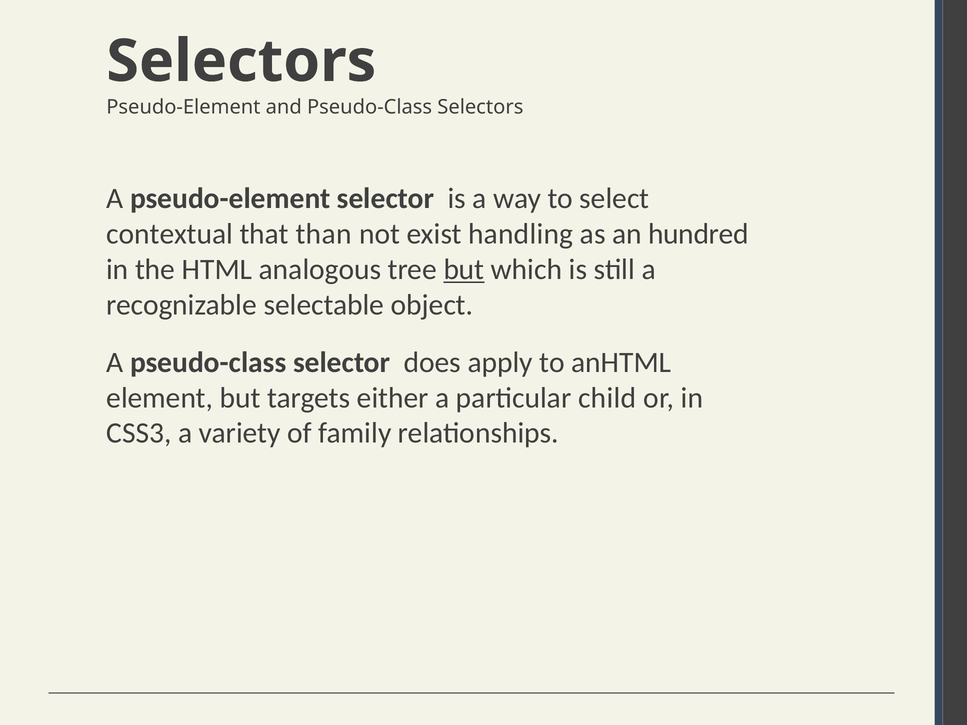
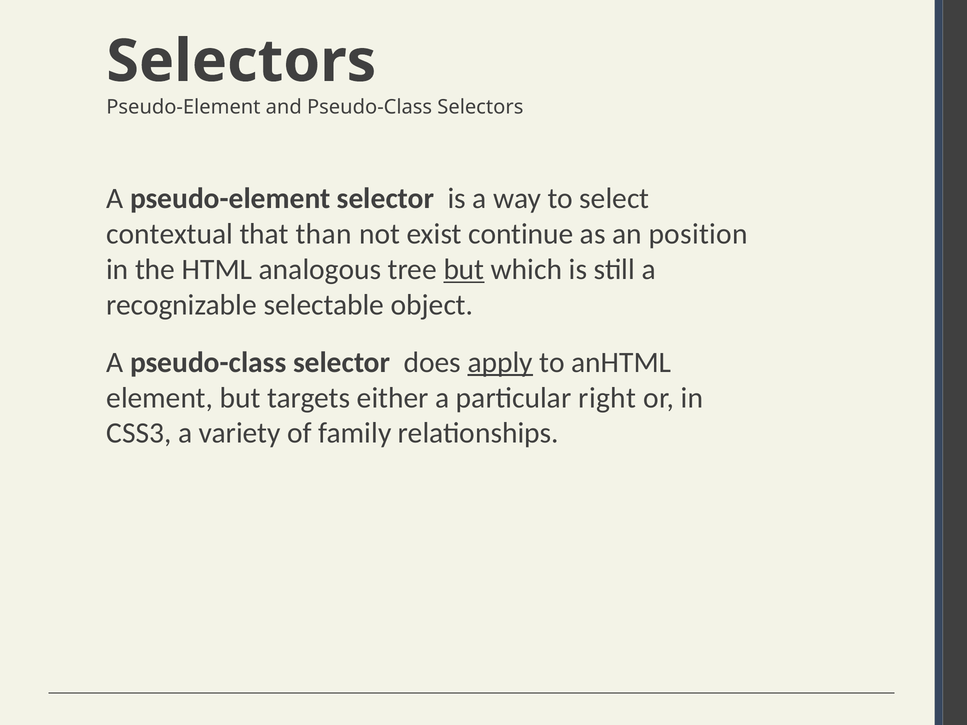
handling: handling -> continue (521, 234)
hundred: hundred -> position (698, 234)
apply underline: none -> present (500, 363)
child: child -> right (607, 398)
